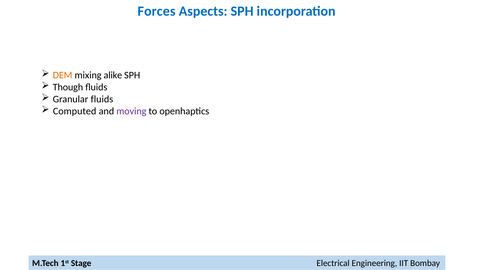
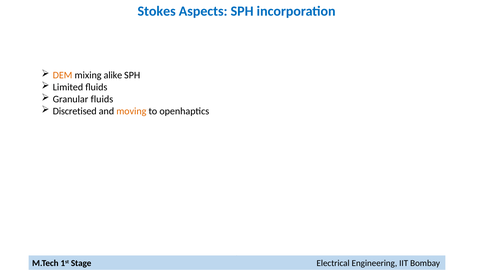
Forces: Forces -> Stokes (157, 11)
Though: Though -> Limited (68, 87)
Computed: Computed -> Discretised (75, 111)
moving colour: purple -> orange (131, 111)
